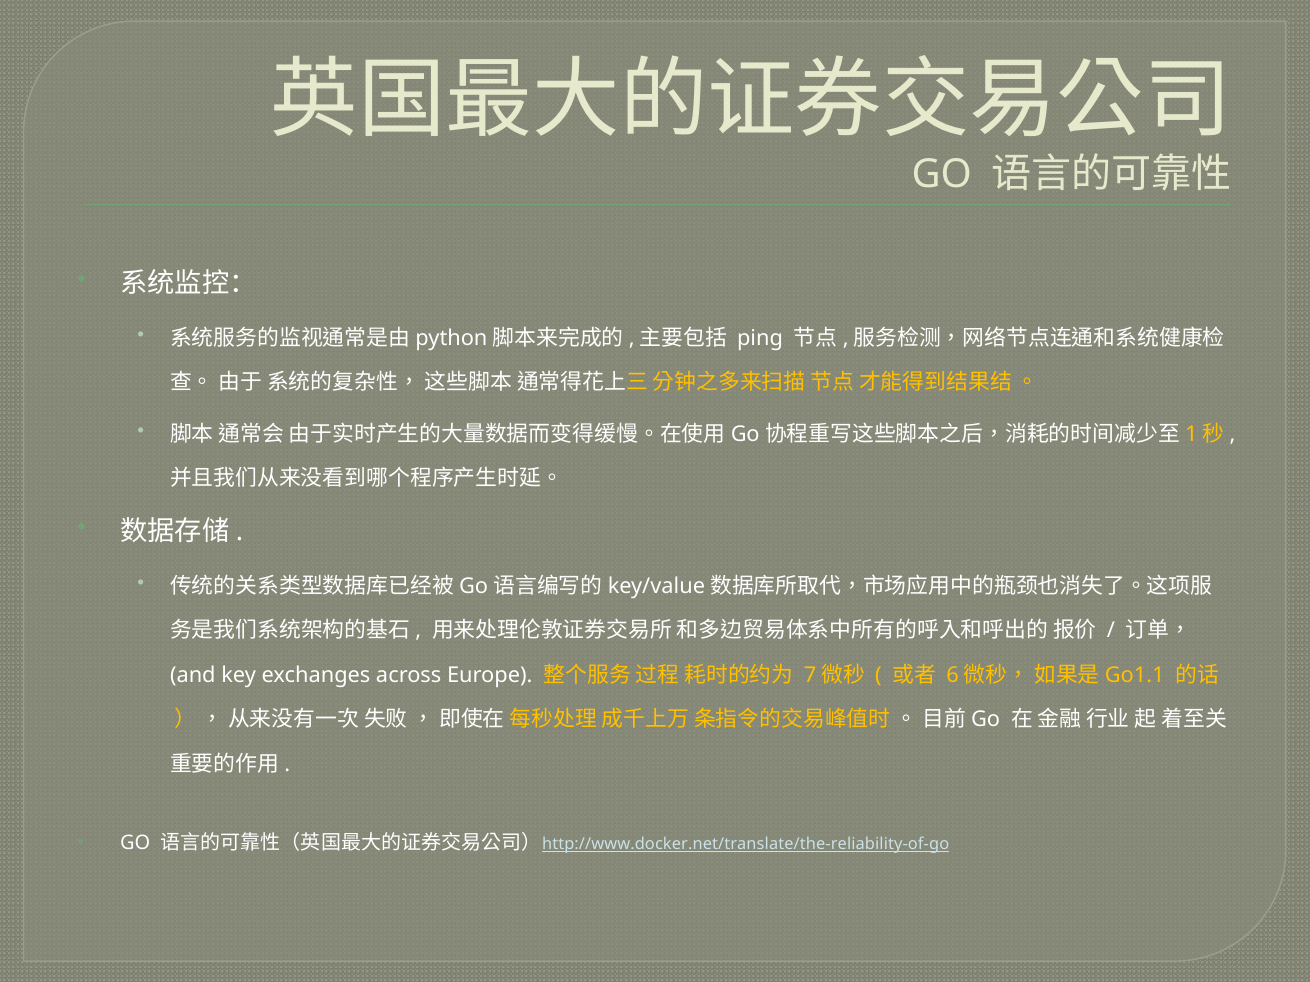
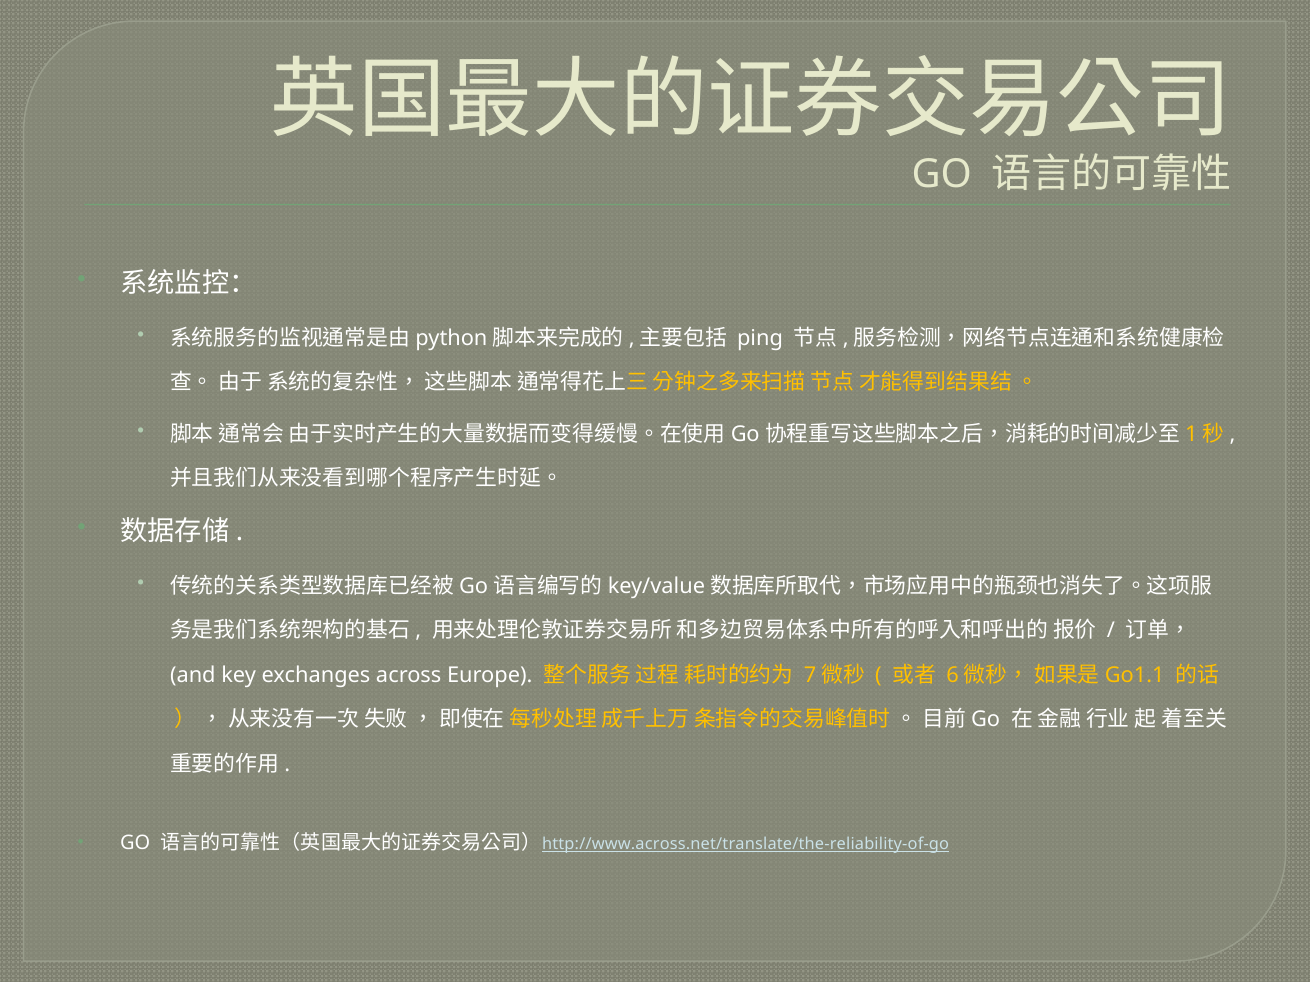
http://www.docker.net/translate/the-reliability-of-go: http://www.docker.net/translate/the-reliability-of-go -> http://www.across.net/translate/the-reliability-of-go (746, 844)
